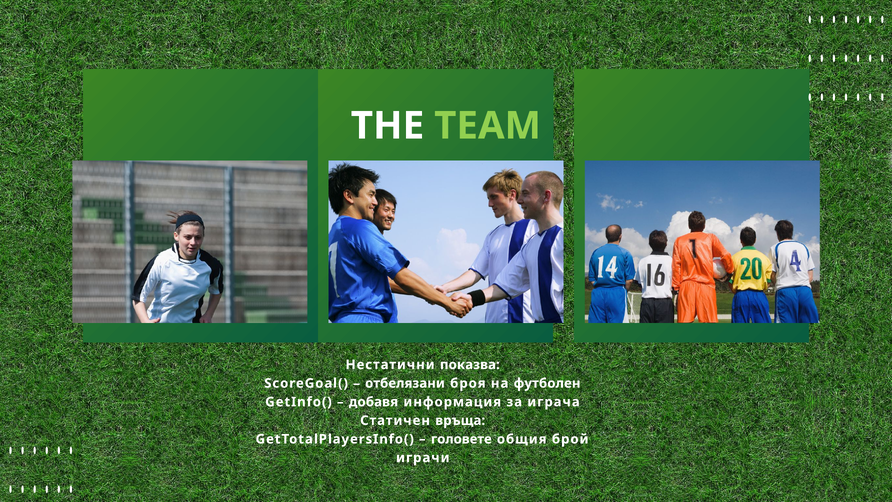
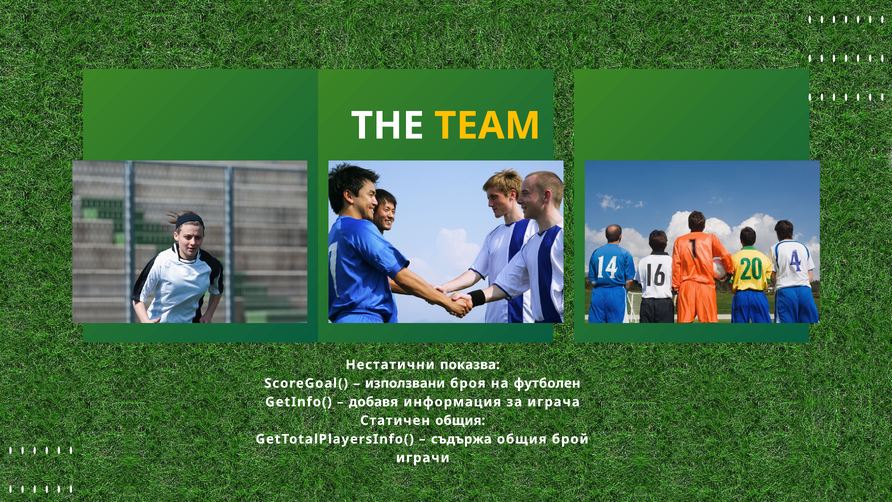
TEAM colour: light green -> yellow (488, 126)
отбелязани: отбелязани -> използвани (405, 383)
Статичен връща: връща -> общия (460, 420)
головете: головете -> съдържа (461, 439)
